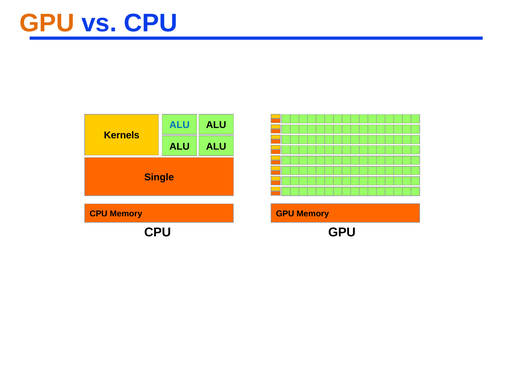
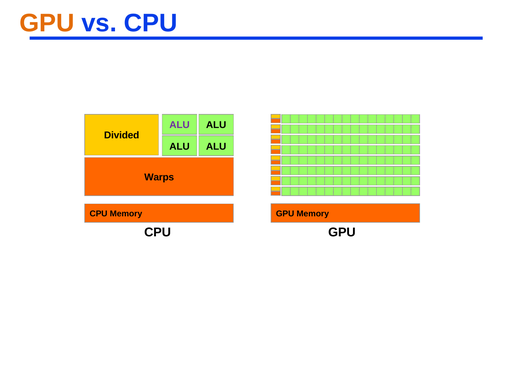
ALU colour: blue -> purple (180, 125)
Kernels: Kernels -> Divided (122, 135)
Single: Single -> Warps (159, 177)
